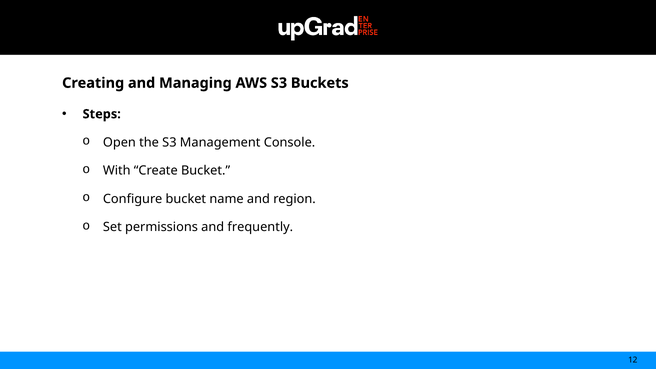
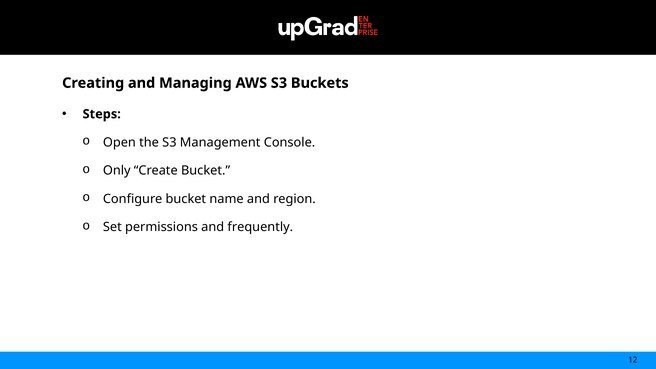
With: With -> Only (117, 171)
